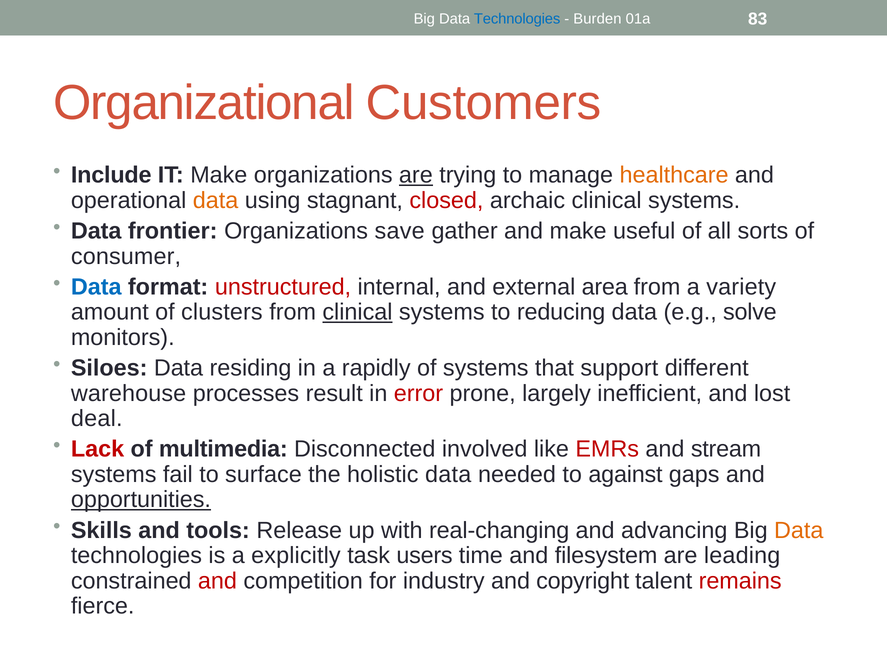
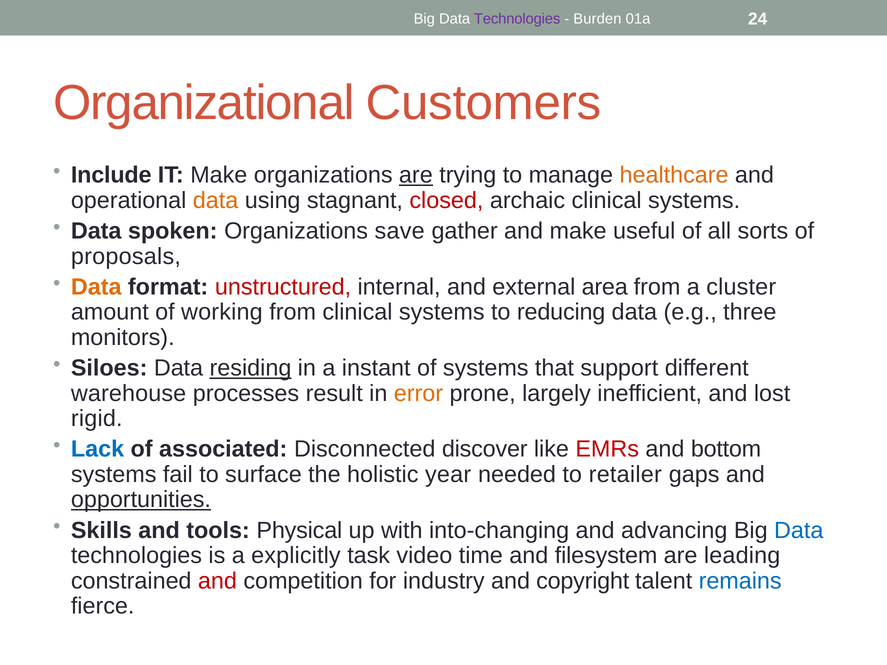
Technologies colour: blue -> purple (517, 19)
83: 83 -> 24 (758, 19)
frontier: frontier -> spoken (173, 231)
consumer: consumer -> proposals (126, 256)
Data colour: blue -> orange (96, 287)
variety: variety -> cluster (741, 287)
clusters: clusters -> working (222, 312)
clinical underline: present -> none (357, 312)
solve: solve -> three (750, 312)
residing underline: none -> present (250, 368)
rapidly: rapidly -> instant (376, 368)
error colour: red -> orange (418, 394)
deal: deal -> rigid (97, 419)
Lack colour: red -> blue (98, 449)
multimedia: multimedia -> associated (223, 449)
involved: involved -> discover (485, 449)
stream: stream -> bottom (726, 449)
holistic data: data -> year (448, 475)
against: against -> retailer (625, 475)
Release: Release -> Physical (299, 531)
real-changing: real-changing -> into-changing (499, 531)
Data colour: orange -> blue (799, 531)
users: users -> video (424, 556)
remains colour: red -> blue (740, 581)
